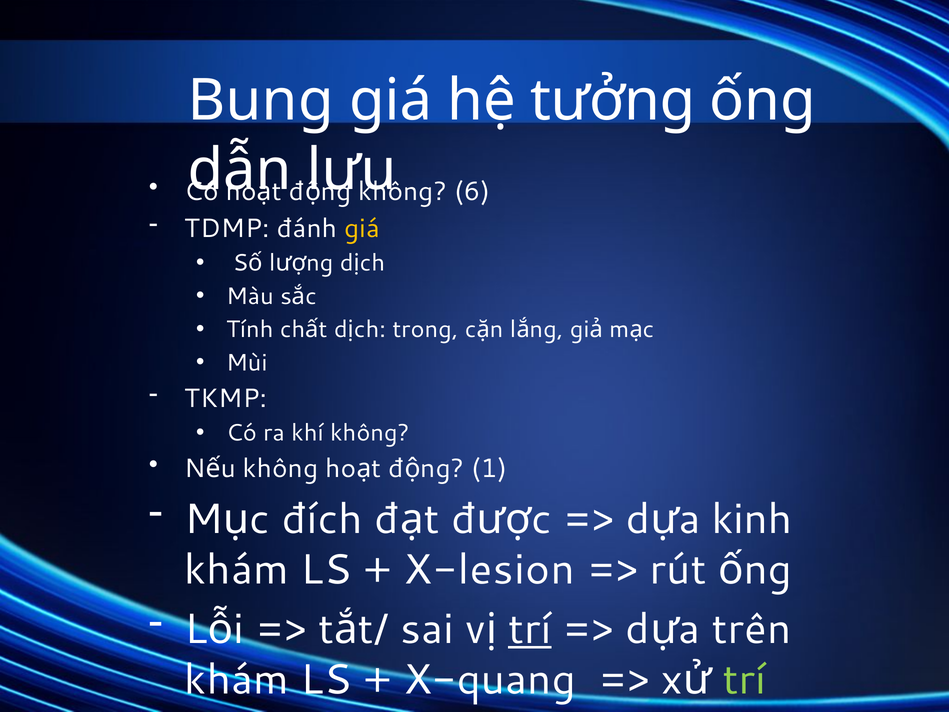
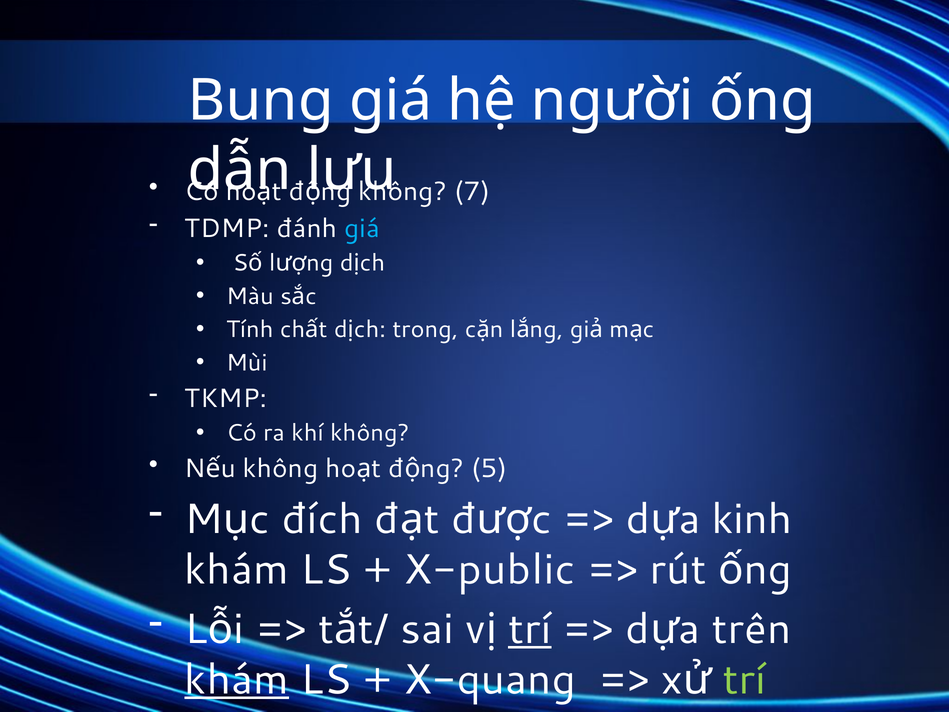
tưởng: tưởng -> người (612, 100)
6: 6 -> 7 (472, 191)
giá colour: yellow -> light blue (362, 228)
1: 1 -> 5 (489, 468)
X-lesion: X-lesion -> X-public (489, 570)
khám underline: none -> present (237, 680)
